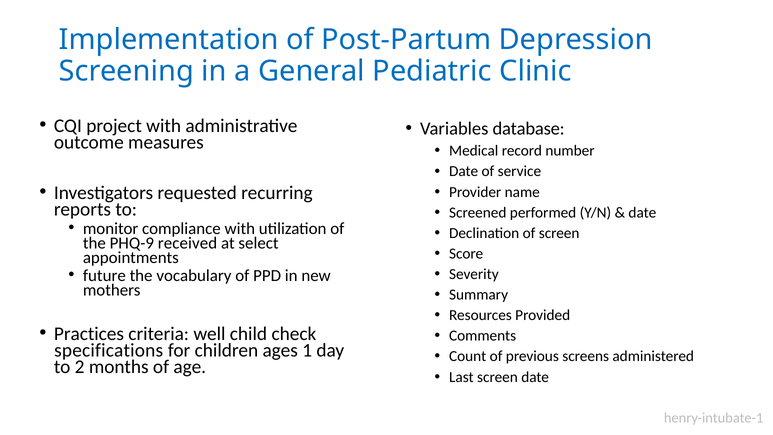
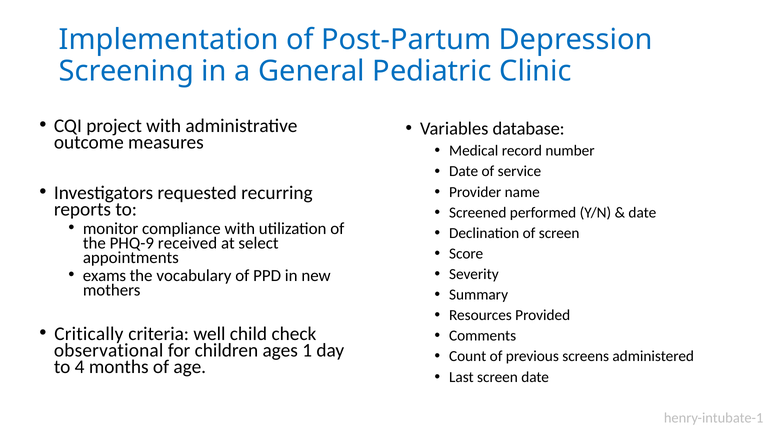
future: future -> exams (104, 276)
Practices: Practices -> Critically (89, 334)
specifications: specifications -> observational (109, 350)
2: 2 -> 4 (80, 367)
